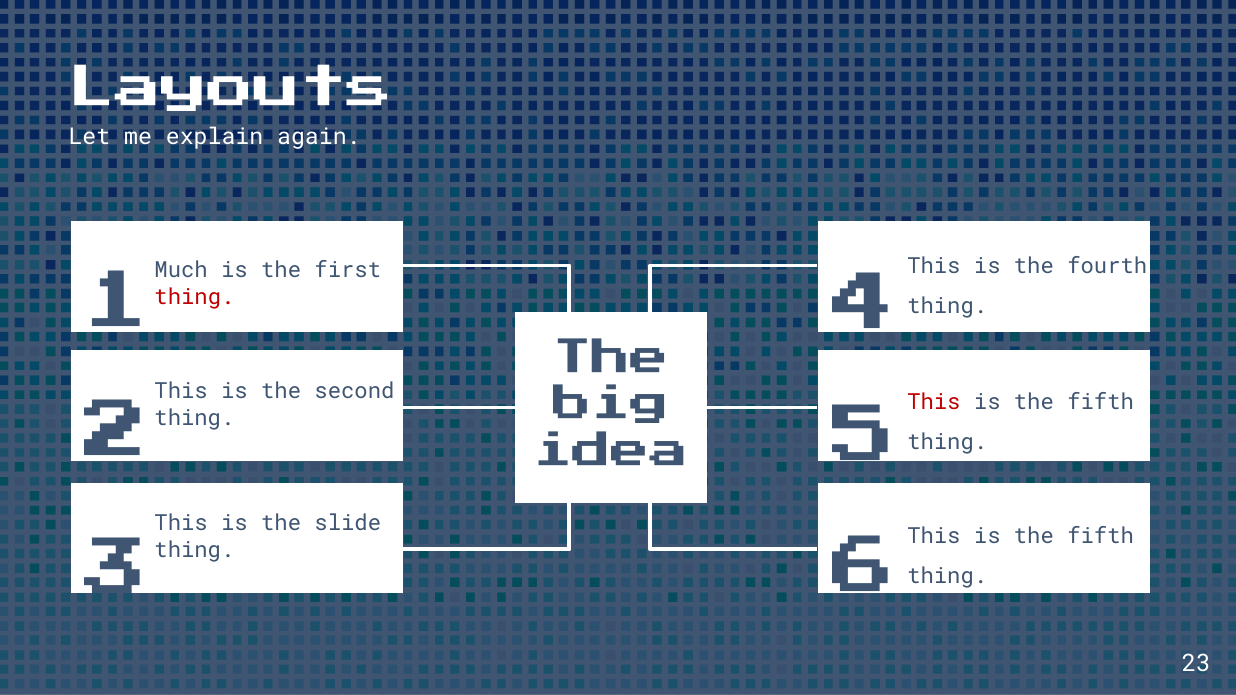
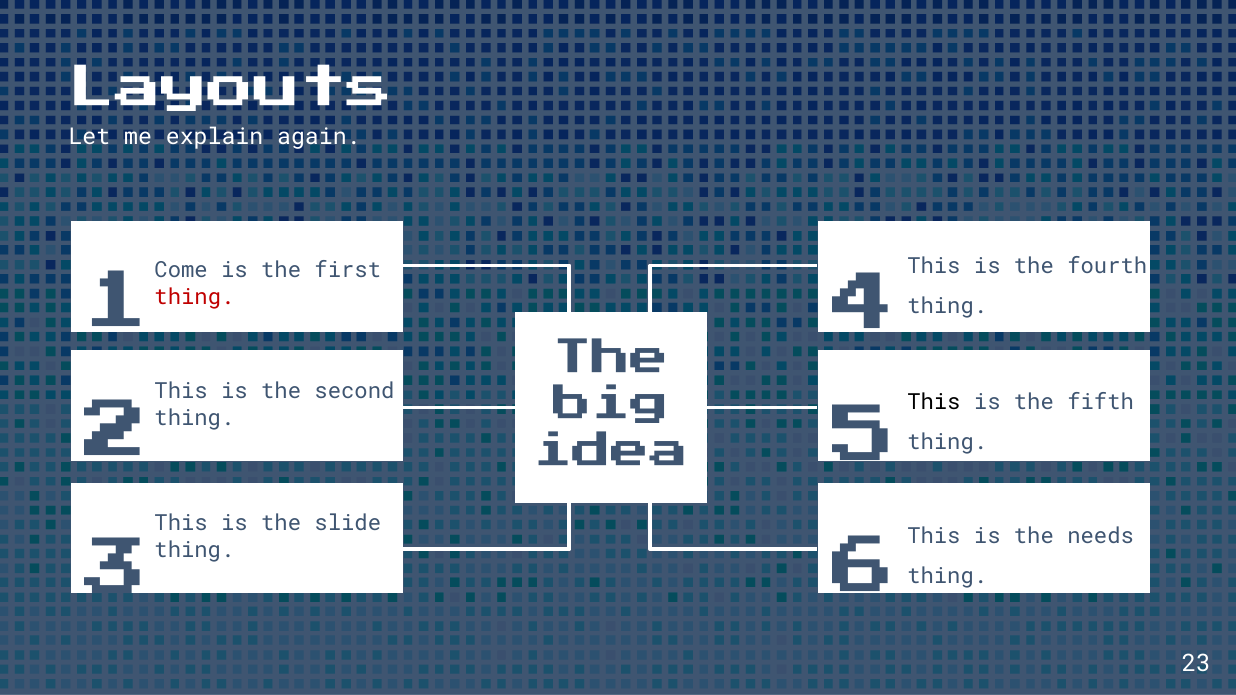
Much: Much -> Come (181, 270)
This colour: red -> black (934, 402)
fifth: fifth -> needs (1101, 536)
